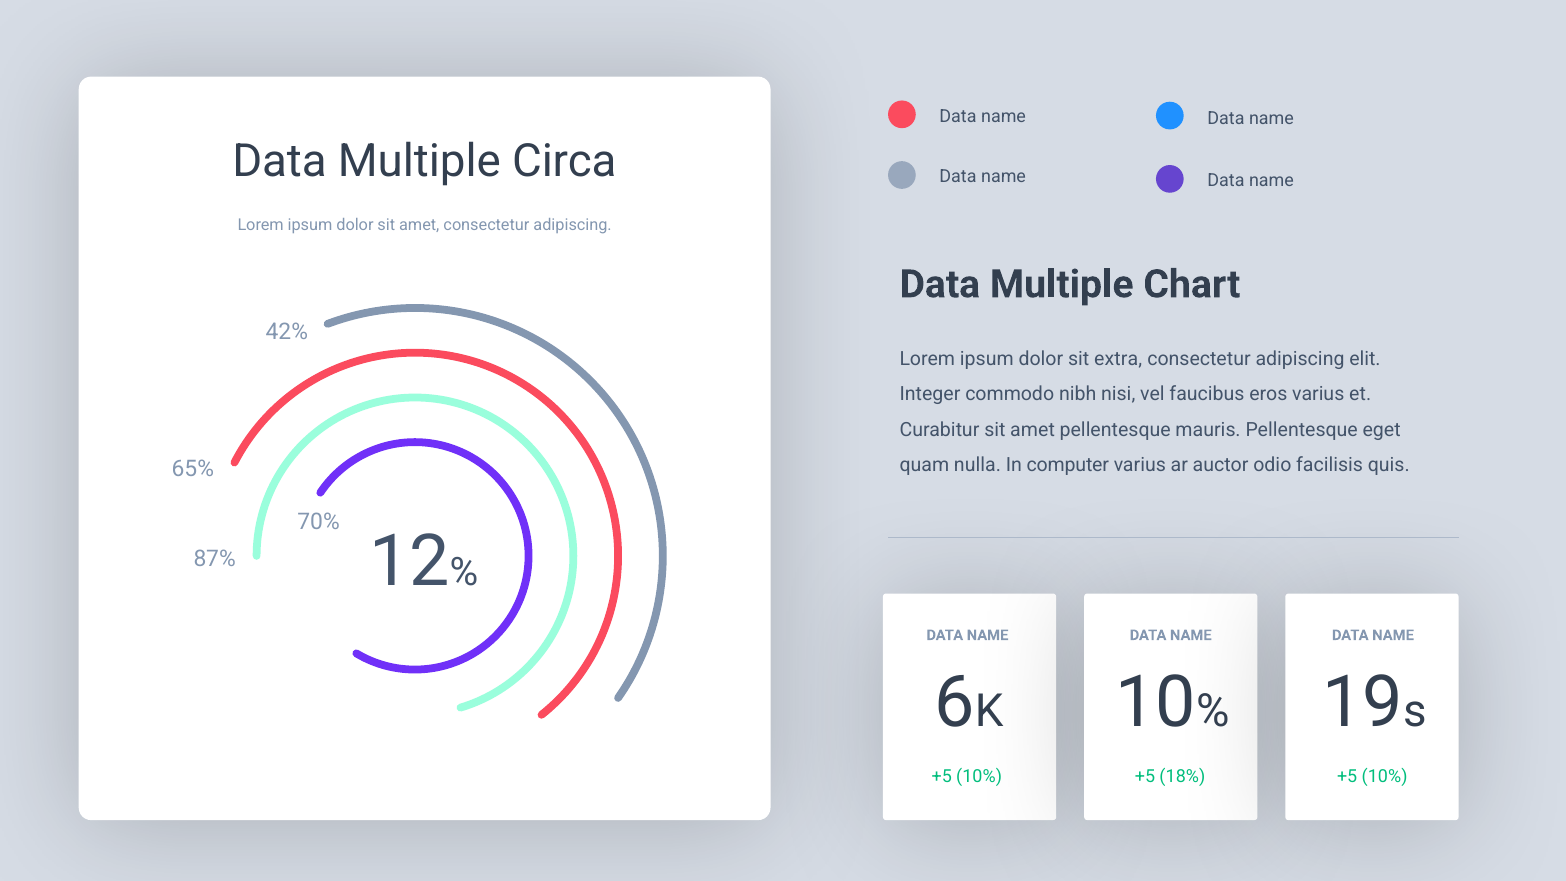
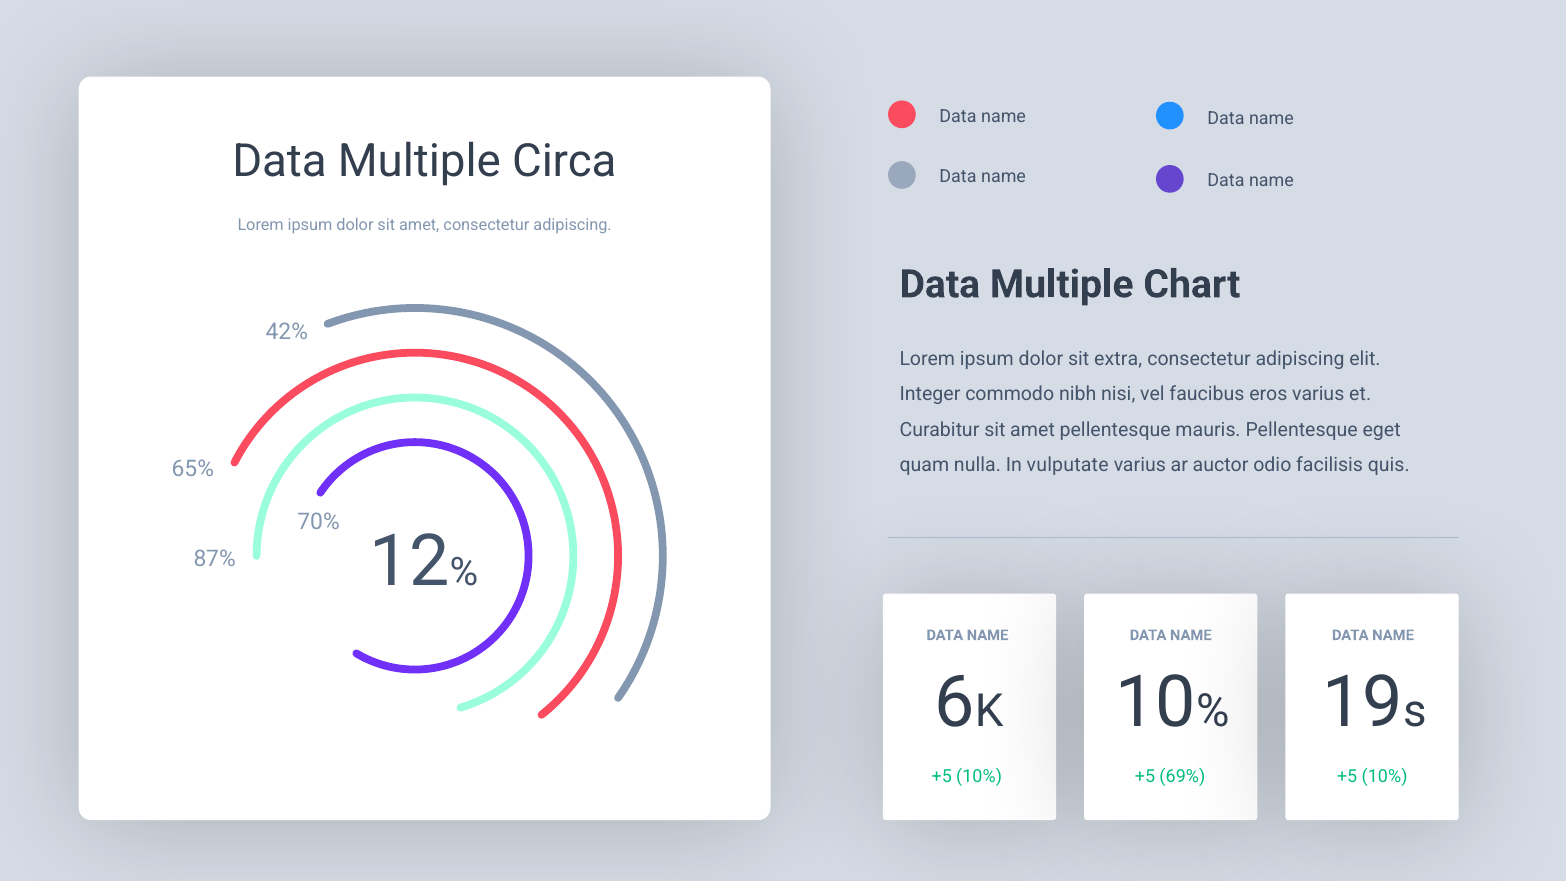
computer: computer -> vulputate (1068, 465)
18%: 18% -> 69% (1182, 776)
